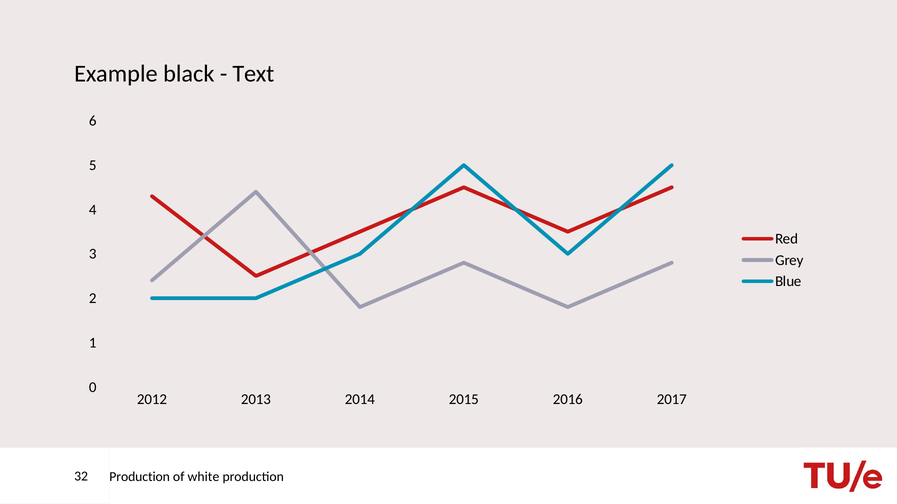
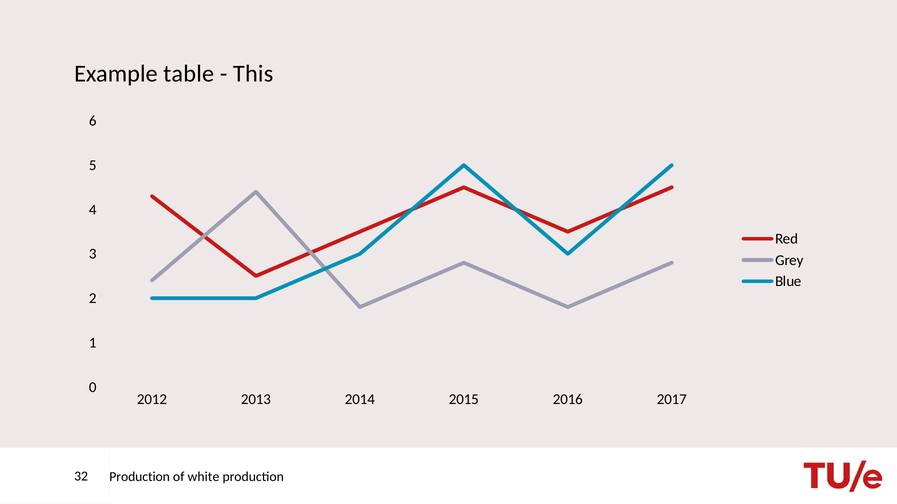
black: black -> table (189, 74)
Text: Text -> This (253, 74)
